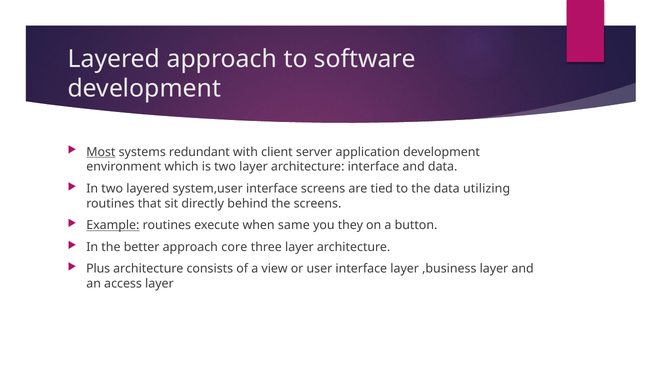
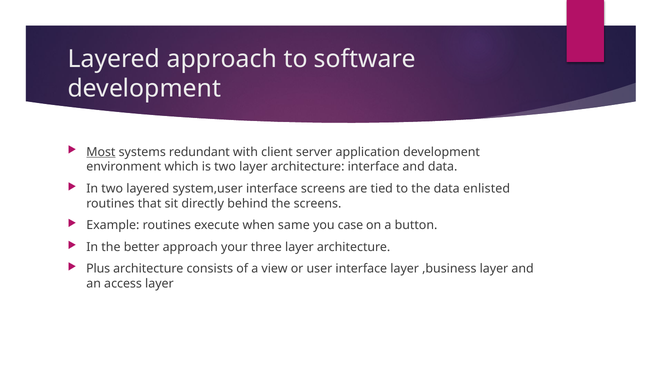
utilizing: utilizing -> enlisted (487, 189)
Example underline: present -> none (113, 226)
they: they -> case (350, 226)
core: core -> your (234, 247)
